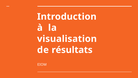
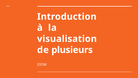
résultats: résultats -> plusieurs (72, 50)
